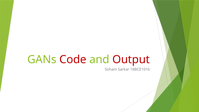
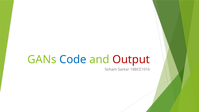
Code colour: red -> blue (73, 59)
